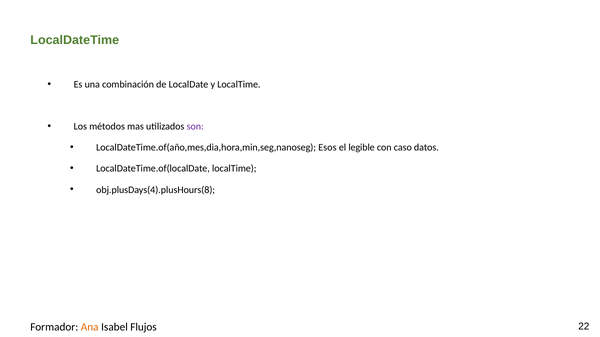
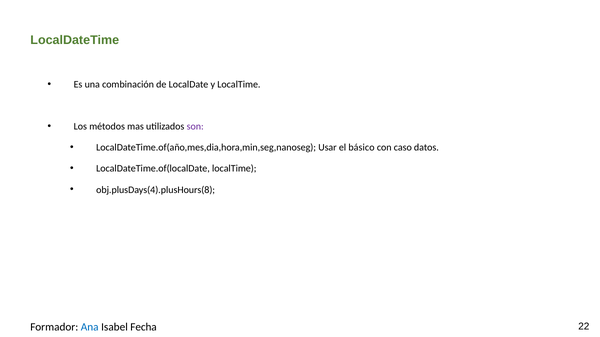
Esos: Esos -> Usar (327, 148)
legible: legible -> básico (361, 148)
Ana colour: orange -> blue (90, 328)
Flujos: Flujos -> Fecha (144, 328)
